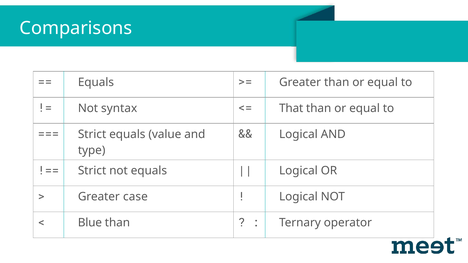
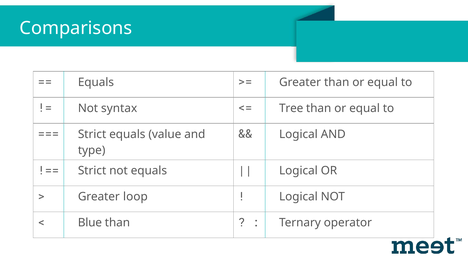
That: That -> Tree (291, 108)
case: case -> loop (135, 197)
